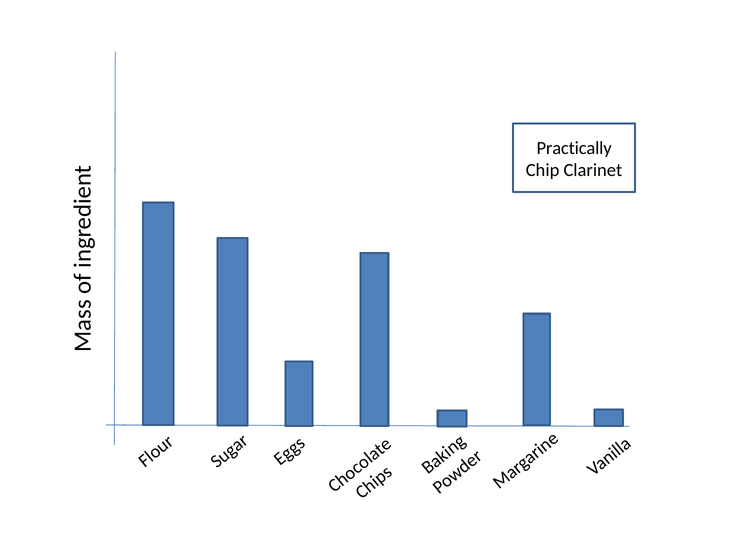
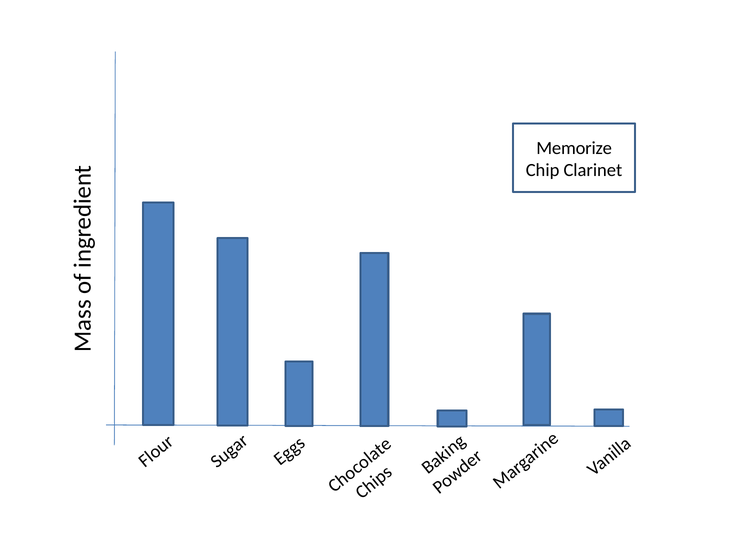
Practically: Practically -> Memorize (574, 148)
